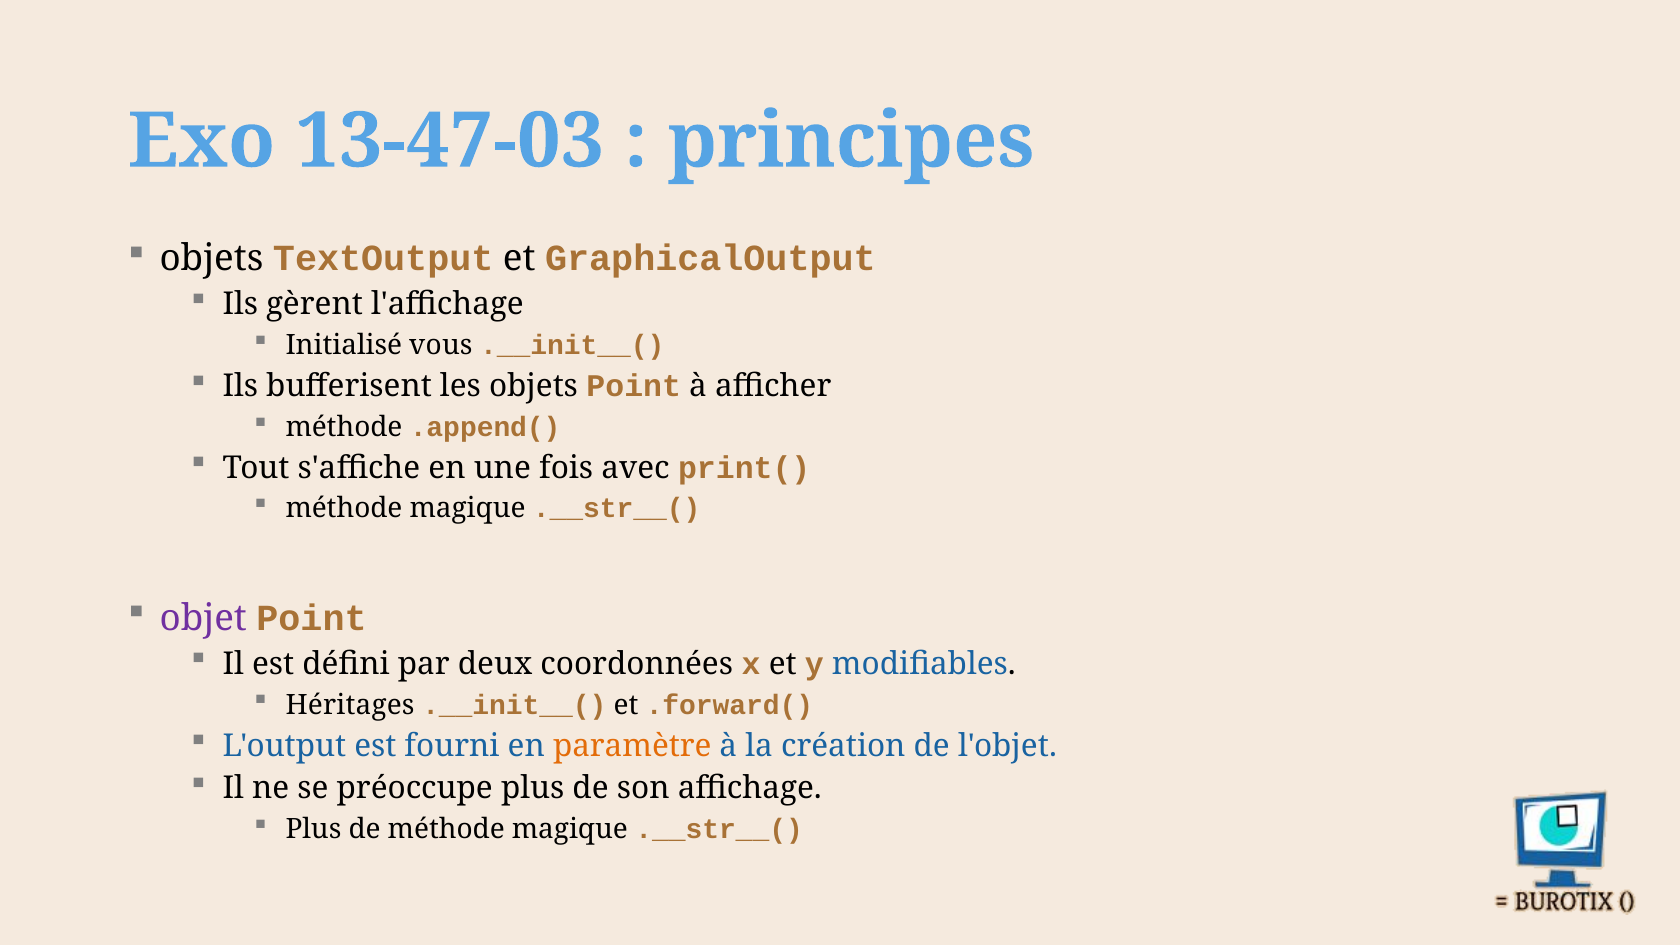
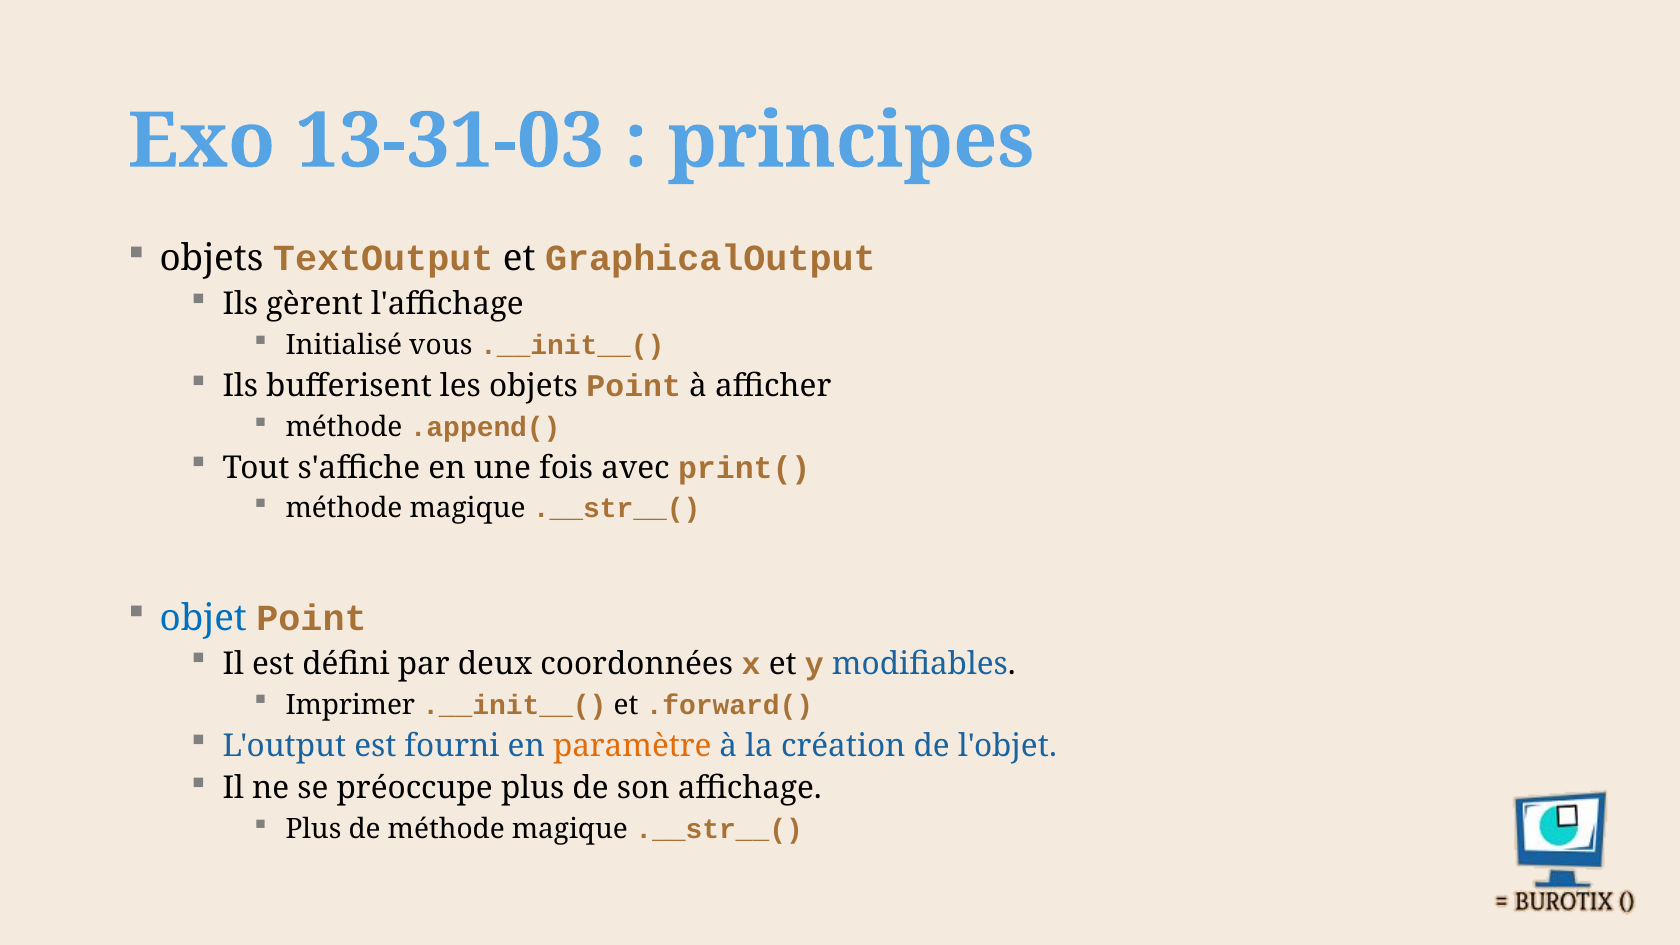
13-47-03: 13-47-03 -> 13-31-03 (450, 141)
objet colour: purple -> blue (203, 618)
Héritages: Héritages -> Imprimer (350, 705)
